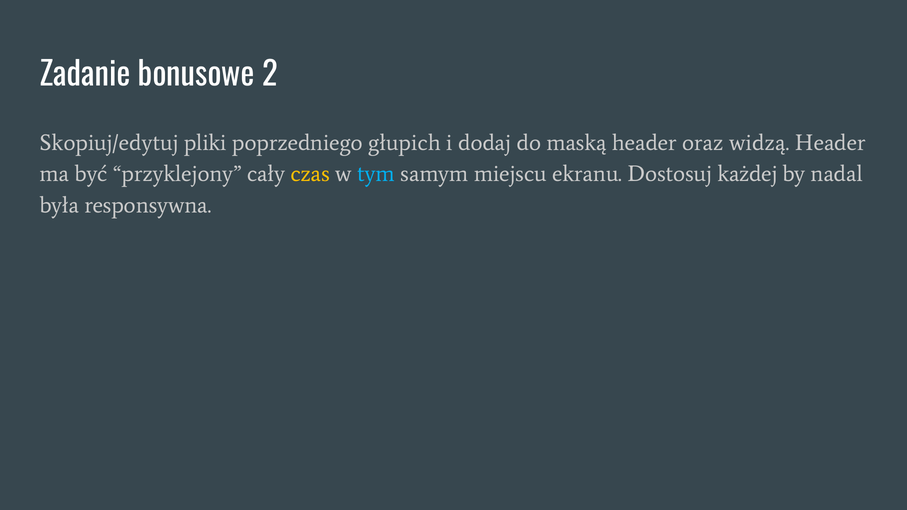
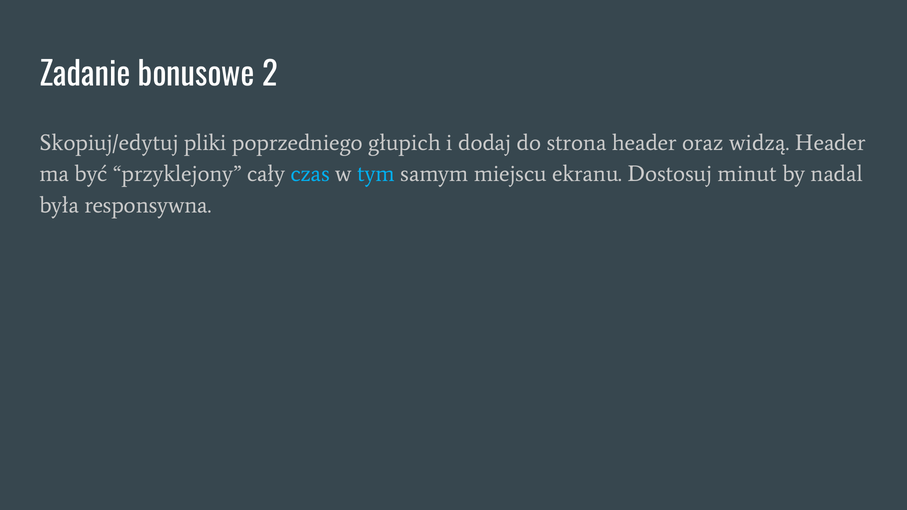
maską: maską -> strona (577, 143)
czas colour: yellow -> light blue (310, 174)
każdej: każdej -> minut (747, 174)
